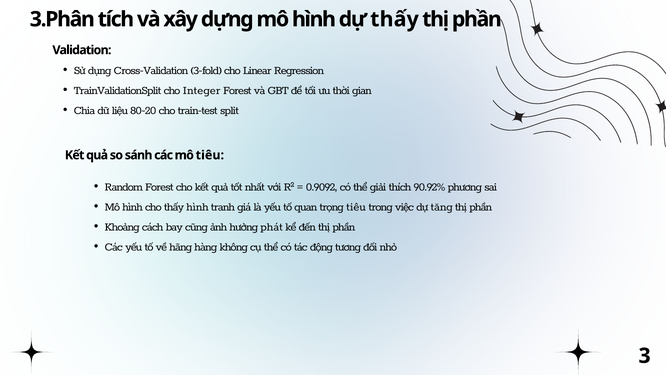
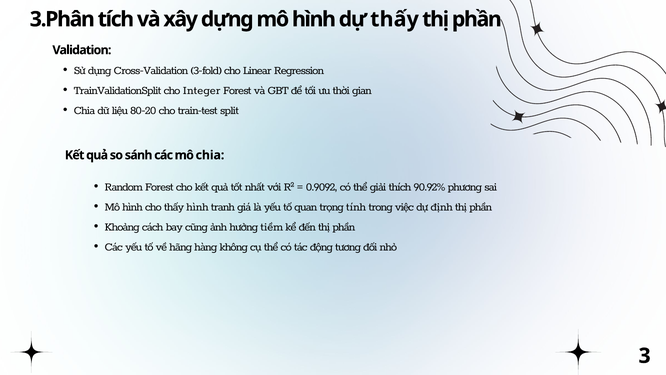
mô tiêu: tiêu -> chia (210, 155)
trọng tiêu: tiêu -> tính (356, 207)
tăng: tăng -> định (442, 207)
phát: phát -> tiềm (272, 227)
